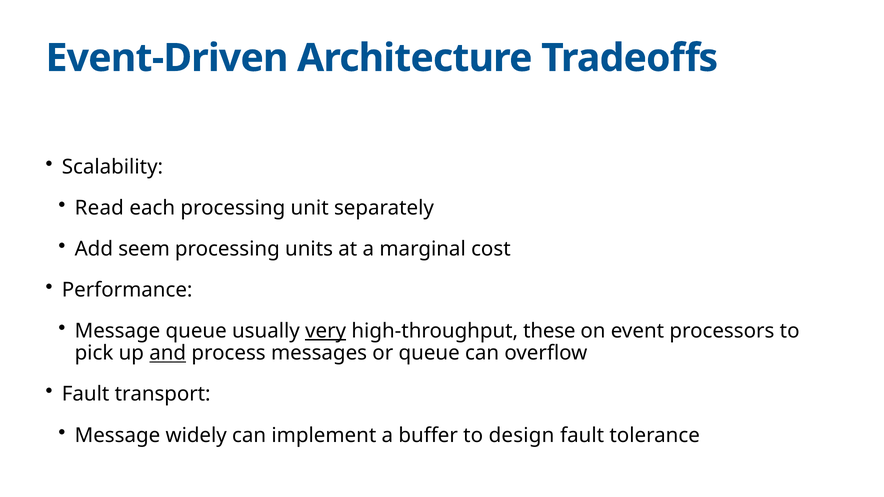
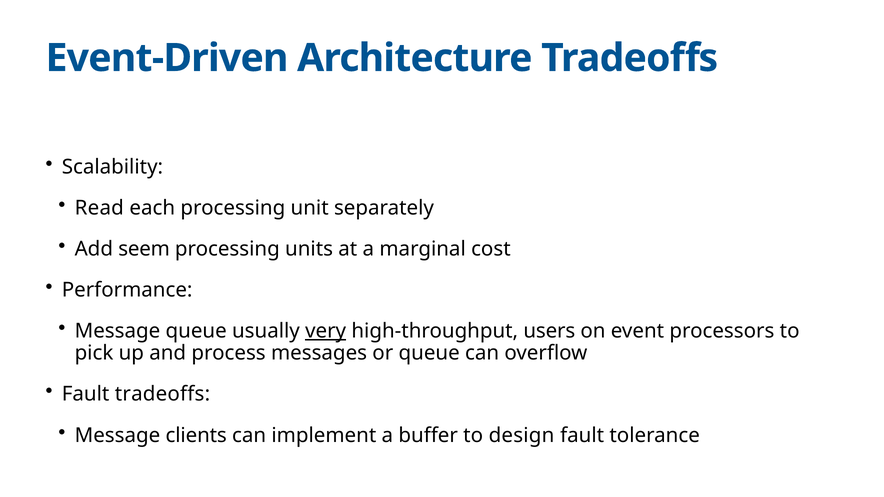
these: these -> users (549, 331)
and underline: present -> none (168, 353)
Fault transport: transport -> tradeoffs (162, 394)
widely: widely -> clients (196, 435)
